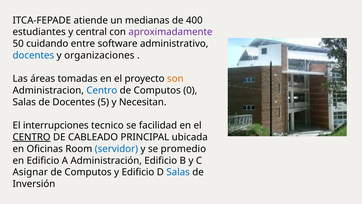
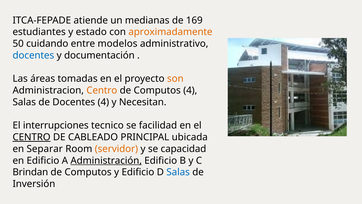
400: 400 -> 169 (194, 20)
central: central -> estado (91, 32)
aproximadamente colour: purple -> orange (170, 32)
software: software -> modelos (117, 44)
organizaciones: organizaciones -> documentación (99, 55)
Centro colour: blue -> orange (102, 90)
Computos 0: 0 -> 4 (190, 90)
Docentes 5: 5 -> 4 (103, 102)
Oficinas: Oficinas -> Separar (45, 149)
servidor colour: blue -> orange (116, 149)
promedio: promedio -> capacidad (183, 149)
Administración underline: none -> present (106, 160)
Asignar: Asignar -> Brindan (30, 172)
